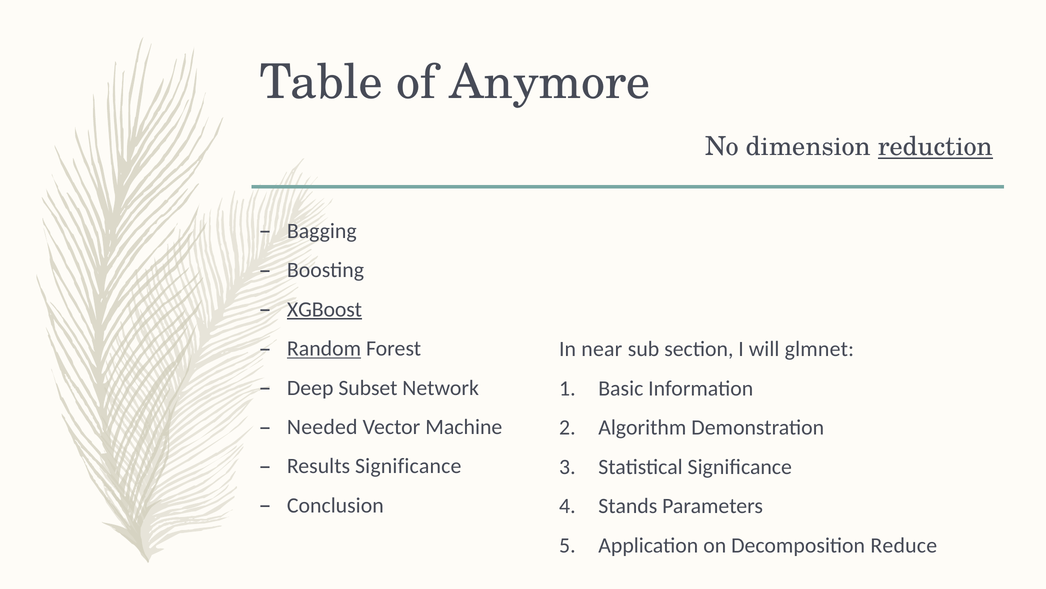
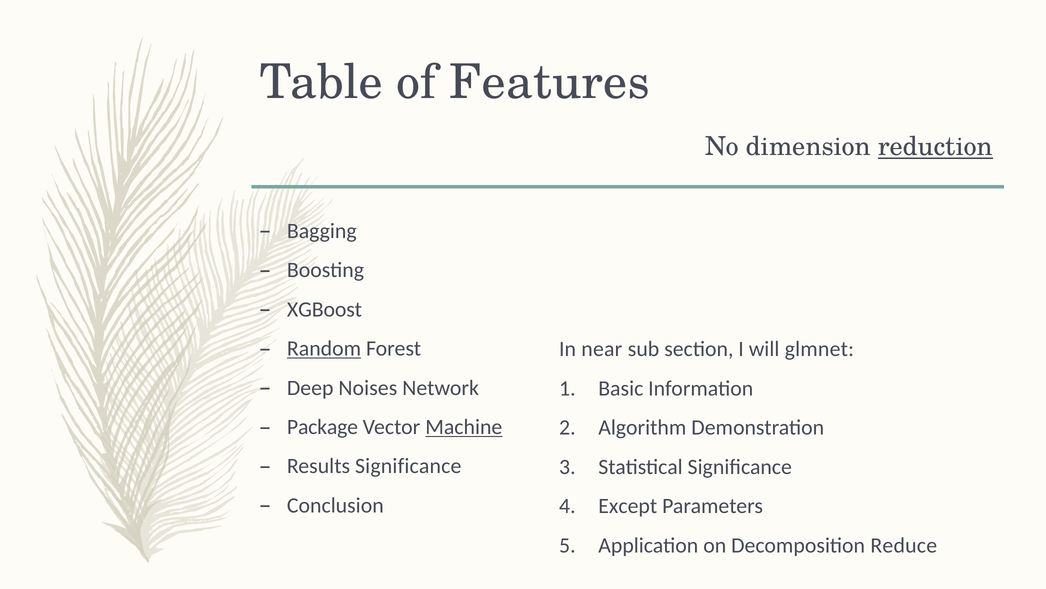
Anymore: Anymore -> Features (550, 82)
XGBoost underline: present -> none (324, 309)
Subset: Subset -> Noises (368, 387)
Needed: Needed -> Package (322, 427)
Machine underline: none -> present (464, 427)
Stands: Stands -> Except (628, 506)
